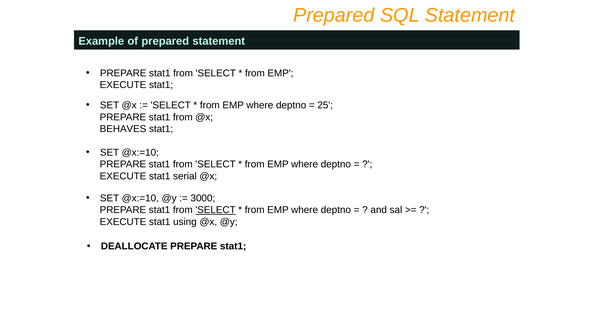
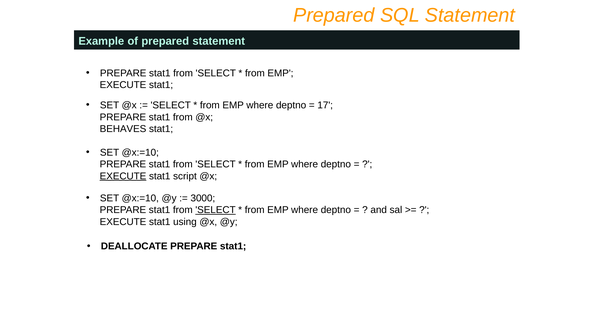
25: 25 -> 17 (325, 105)
EXECUTE underline: none -> present (123, 176)
serial: serial -> script (185, 176)
